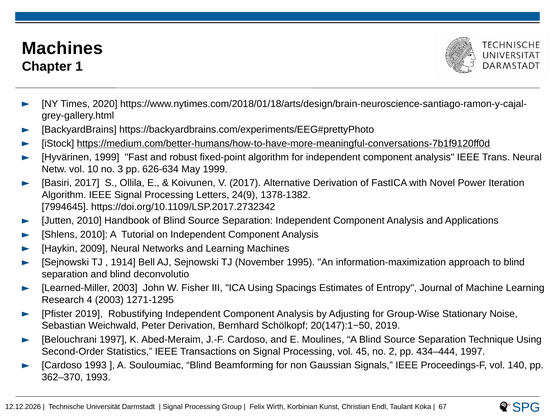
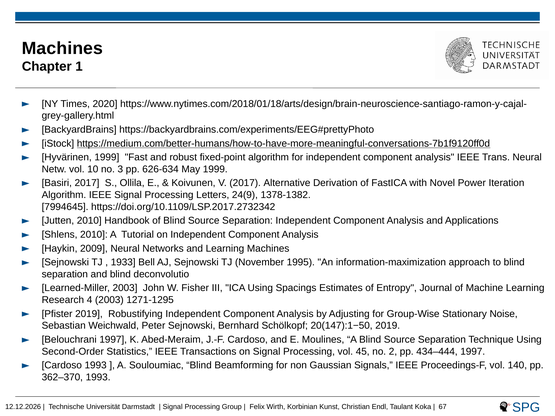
1914: 1914 -> 1933 (123, 262)
Peter Derivation: Derivation -> Sejnowski (192, 326)
